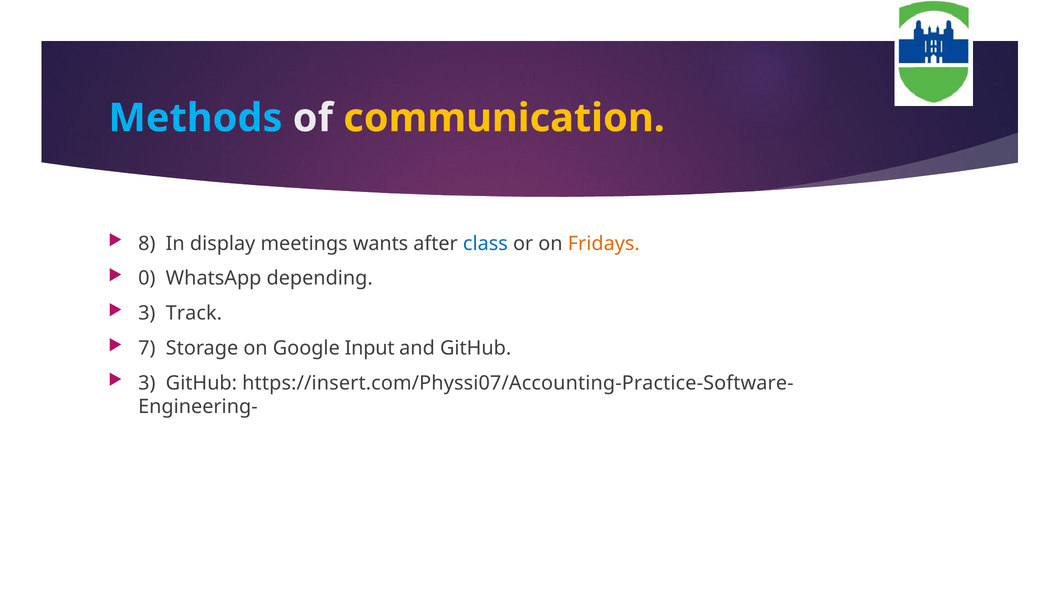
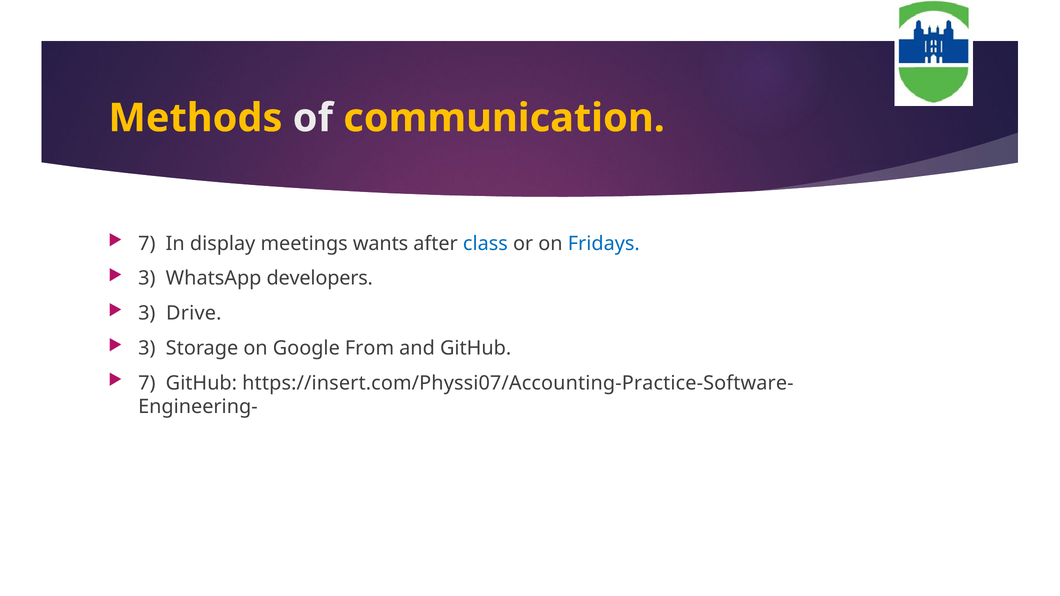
Methods colour: light blue -> yellow (195, 118)
8: 8 -> 7 (147, 244)
Fridays colour: orange -> blue (604, 244)
0: 0 -> 3 (147, 279)
depending: depending -> developers (320, 279)
Track: Track -> Drive (194, 313)
7: 7 -> 3 (147, 348)
Input: Input -> From (370, 348)
3: 3 -> 7 (147, 383)
